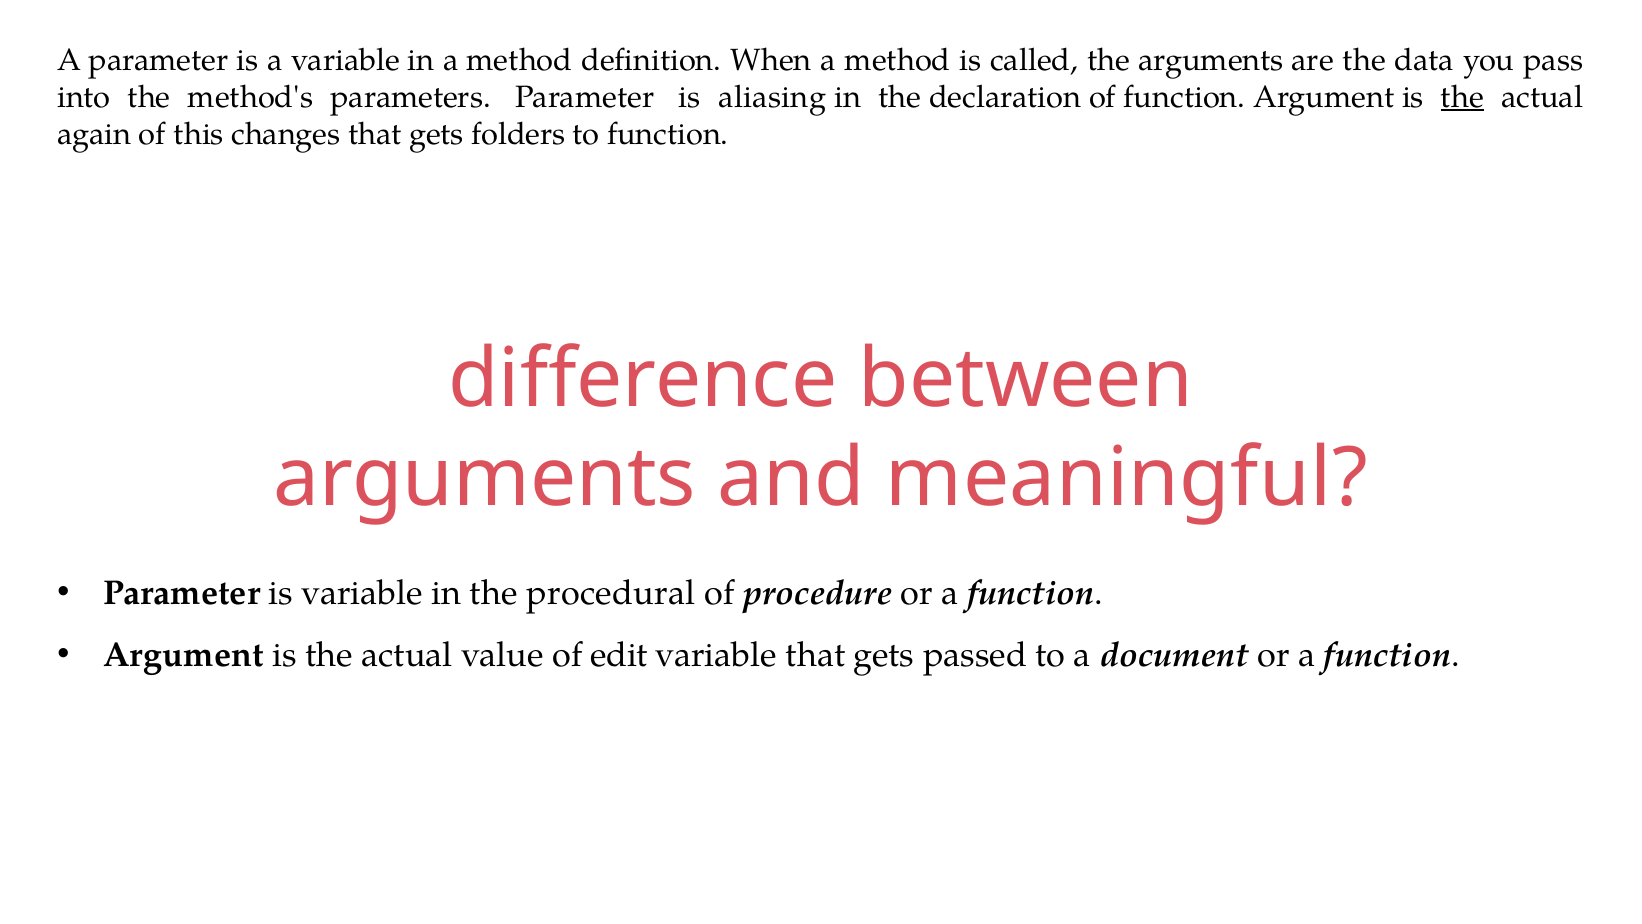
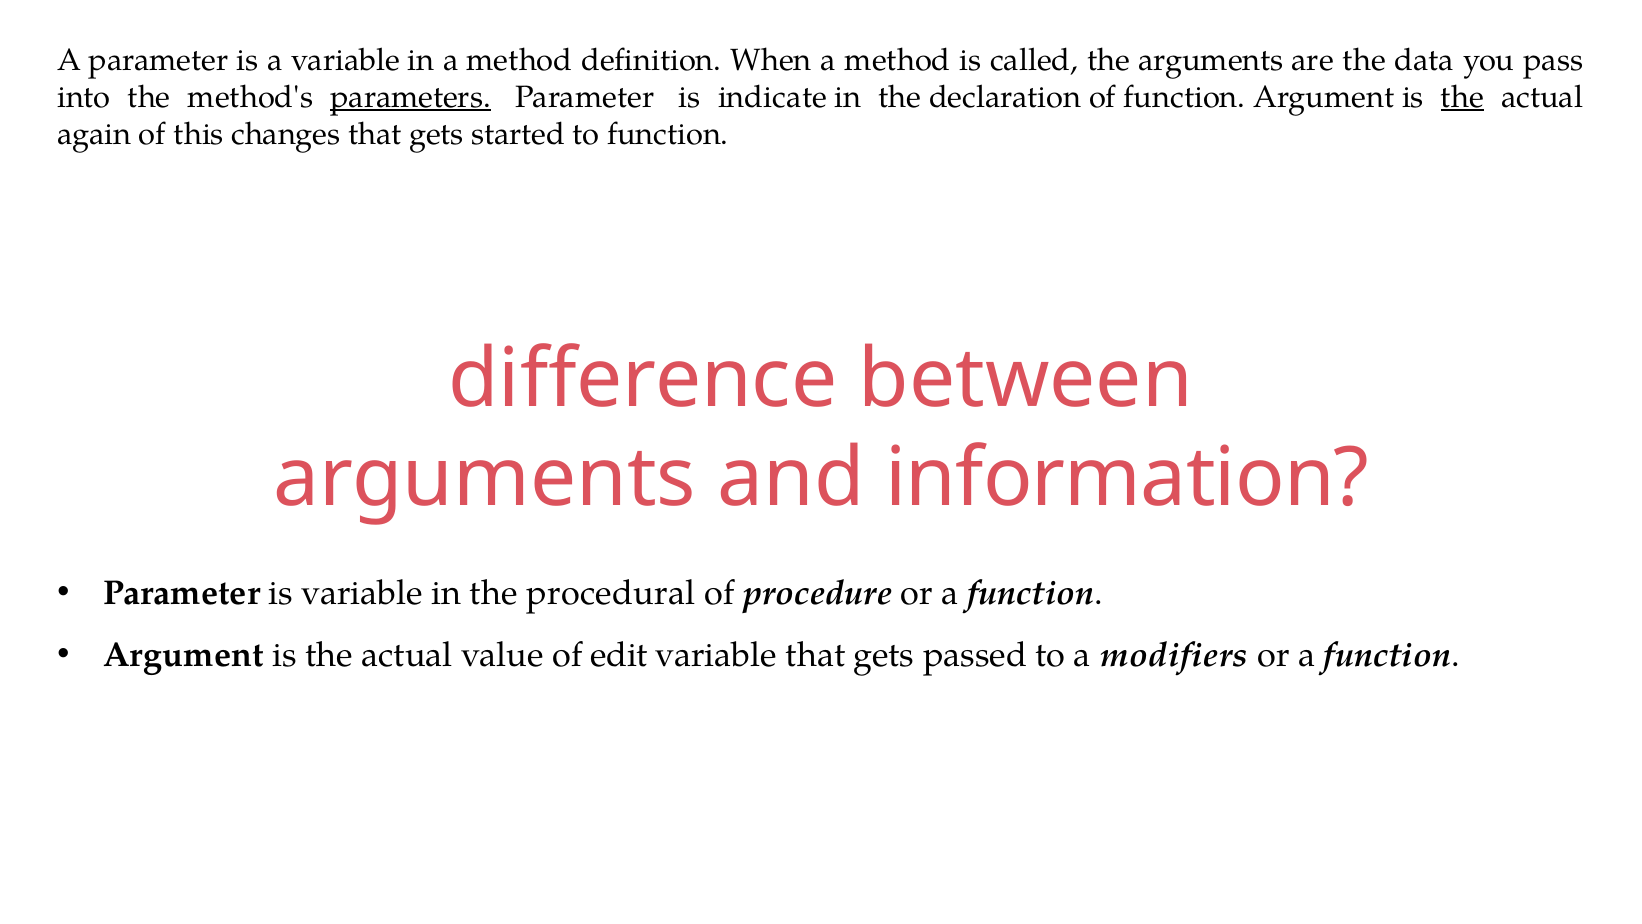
parameters underline: none -> present (411, 97)
aliasing: aliasing -> indicate (772, 97)
folders: folders -> started (518, 134)
meaningful: meaningful -> information (1127, 478)
document: document -> modifiers (1174, 655)
